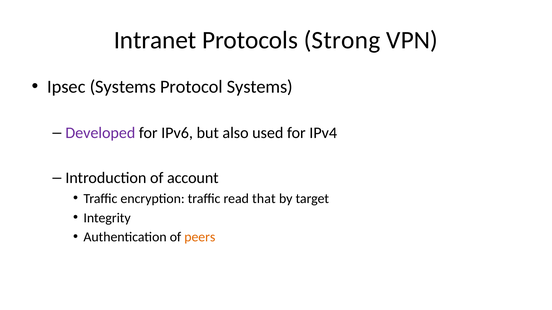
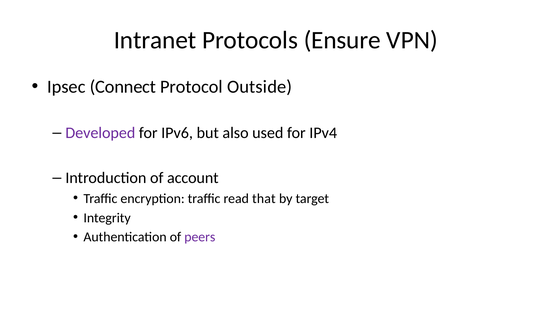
Strong: Strong -> Ensure (342, 40)
Ipsec Systems: Systems -> Connect (123, 87)
Protocol Systems: Systems -> Outside (260, 87)
peers colour: orange -> purple (200, 237)
